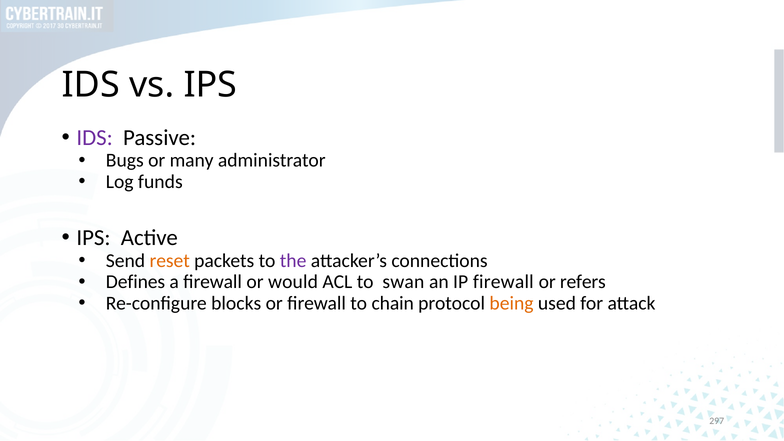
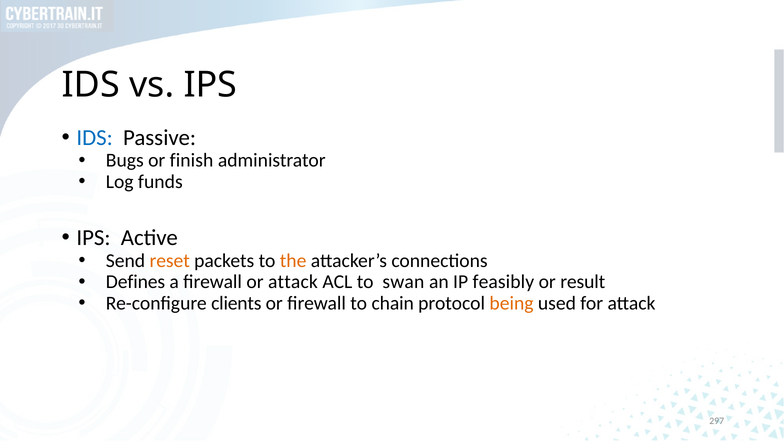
IDS colour: purple -> blue (95, 137)
many: many -> finish (192, 160)
the colour: purple -> orange (293, 261)
or would: would -> attack (293, 282)
IP firewall: firewall -> feasibly (503, 282)
refers: refers -> result (583, 282)
blocks: blocks -> clients (236, 303)
